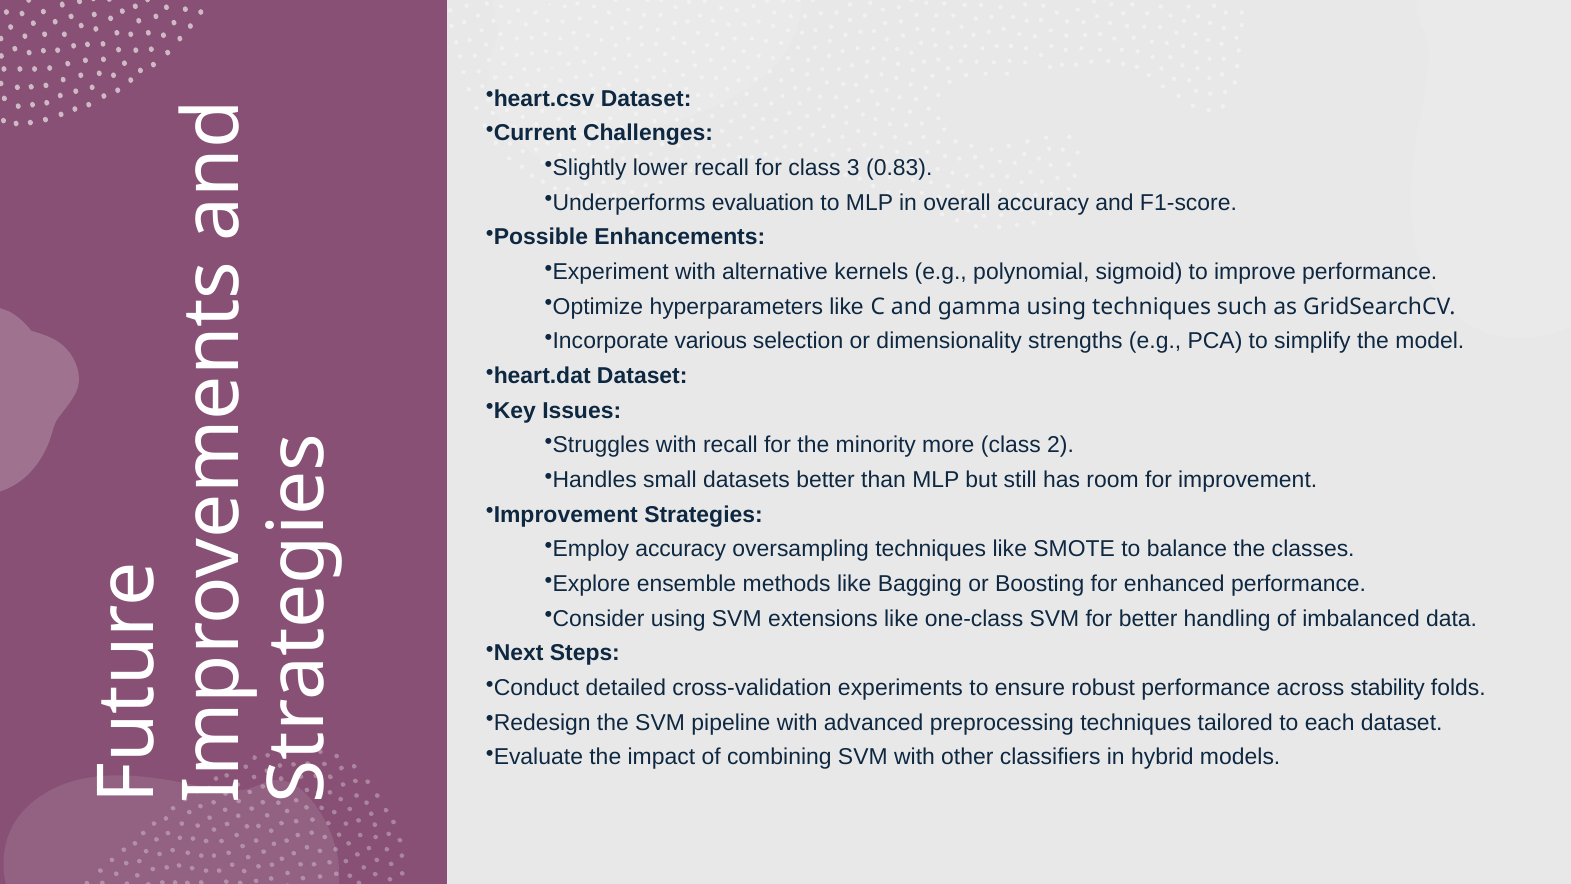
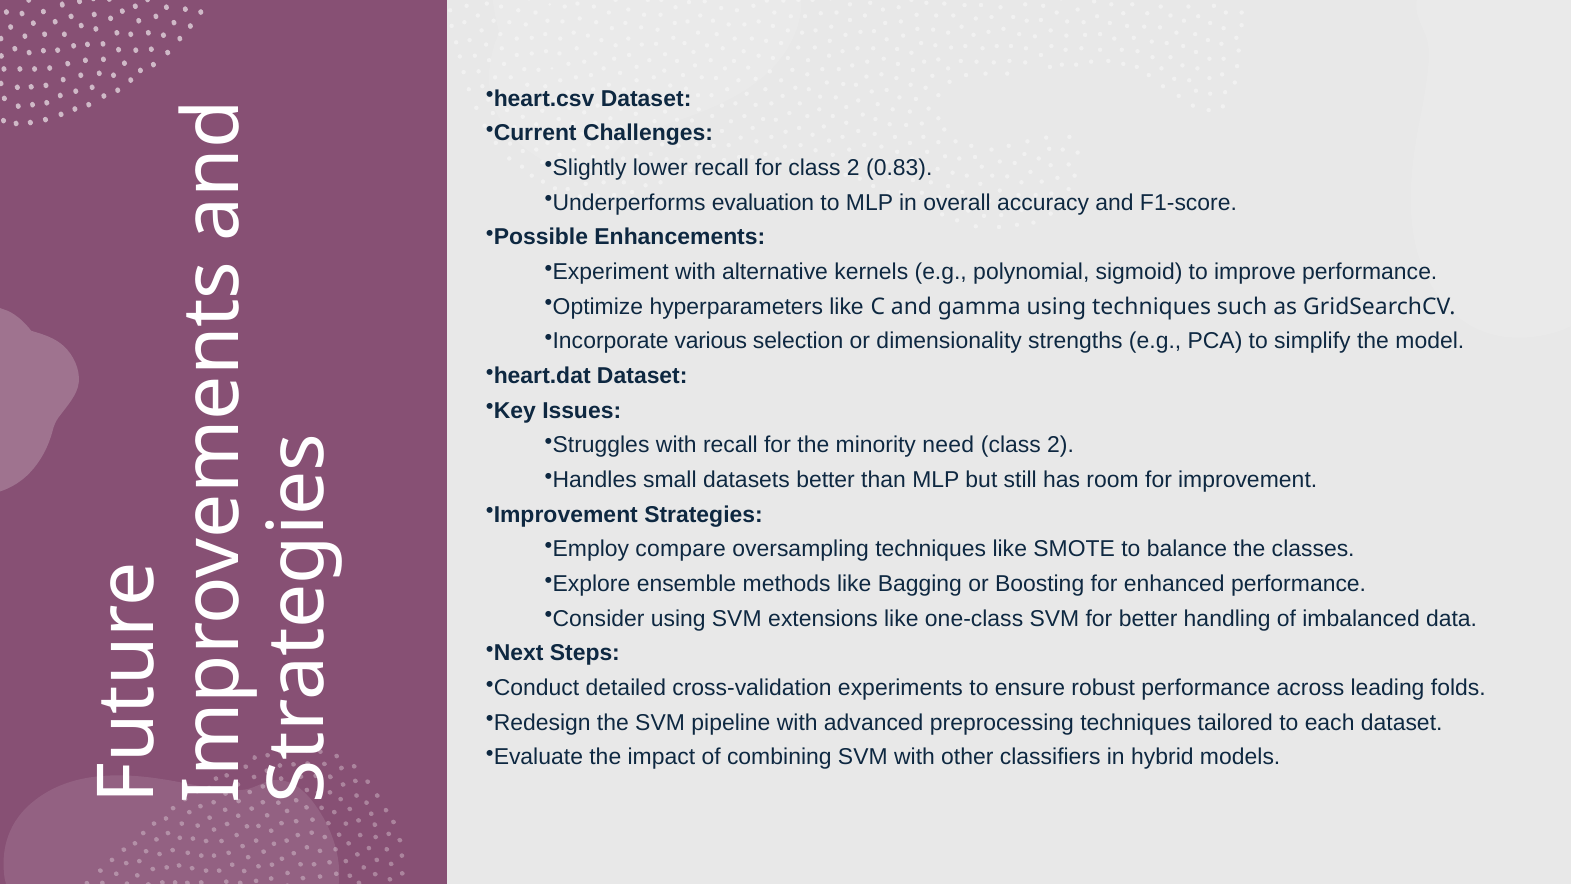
for class 3: 3 -> 2 (853, 168)
more: more -> need (948, 445)
Employ accuracy: accuracy -> compare (681, 549)
stability: stability -> leading (1388, 688)
